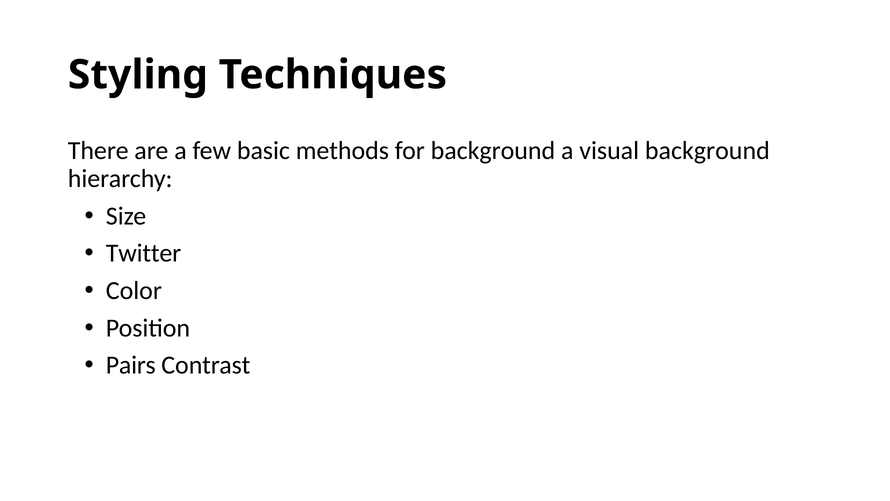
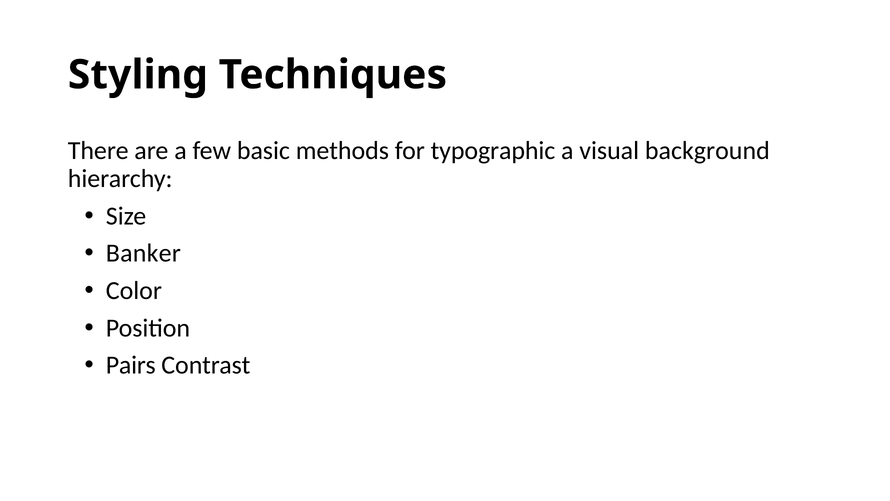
for background: background -> typographic (493, 150)
Twitter: Twitter -> Banker (143, 253)
